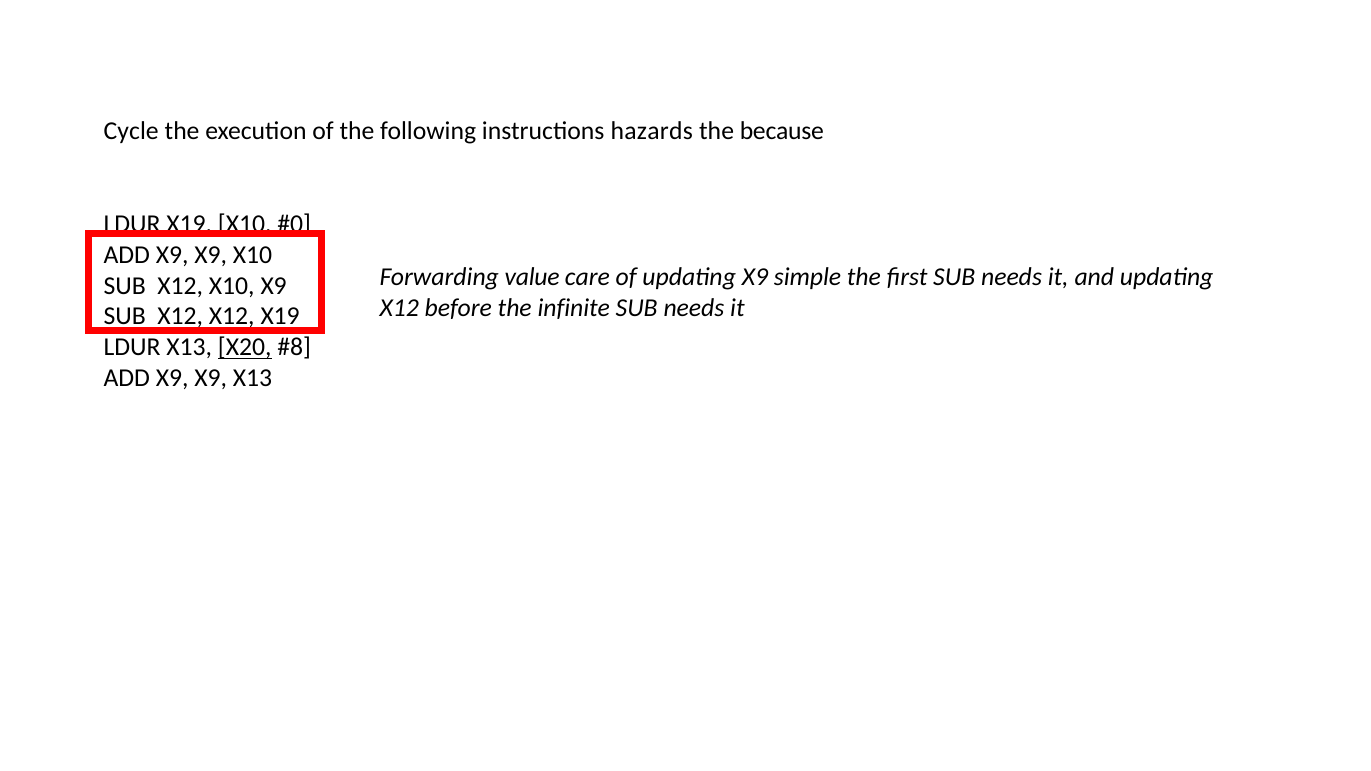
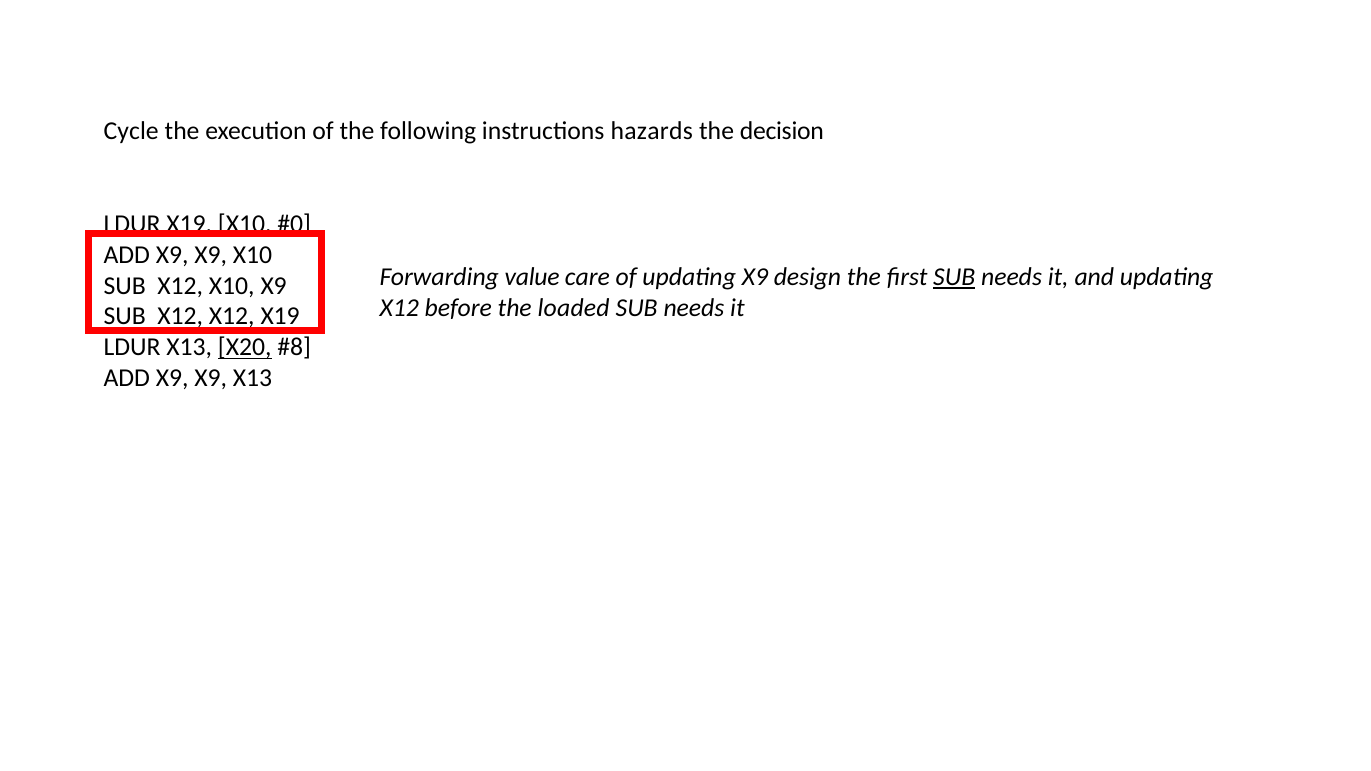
because: because -> decision (782, 132)
simple: simple -> design (807, 277)
SUB underline: none -> present (954, 277)
infinite: infinite -> loaded (574, 308)
